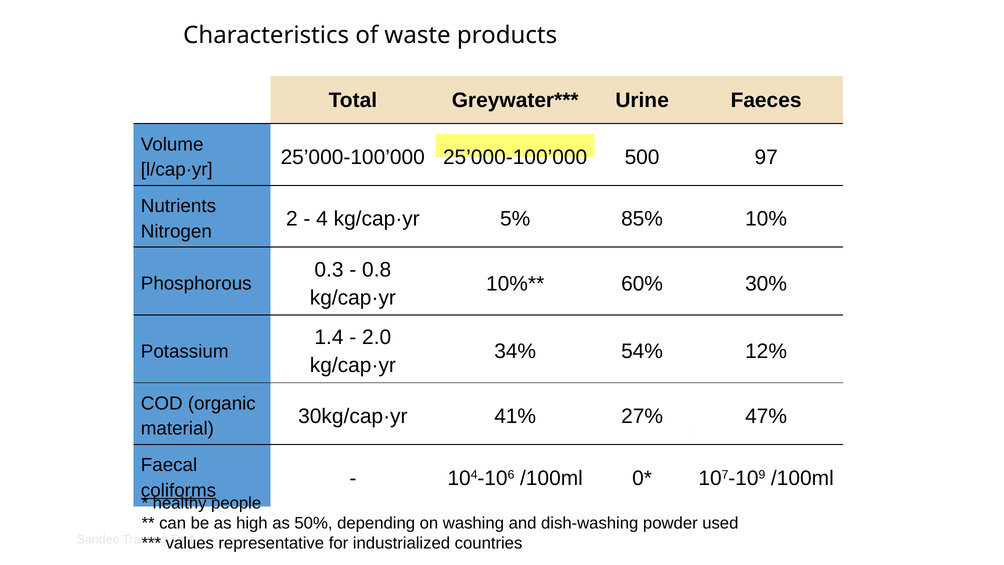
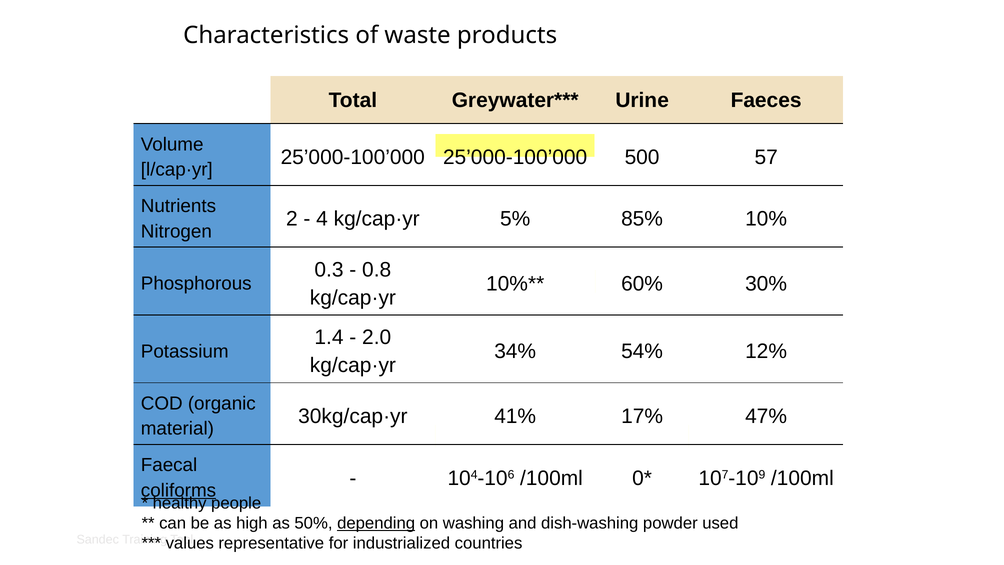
97: 97 -> 57 (766, 157)
27%: 27% -> 17% (642, 416)
depending underline: none -> present (376, 523)
